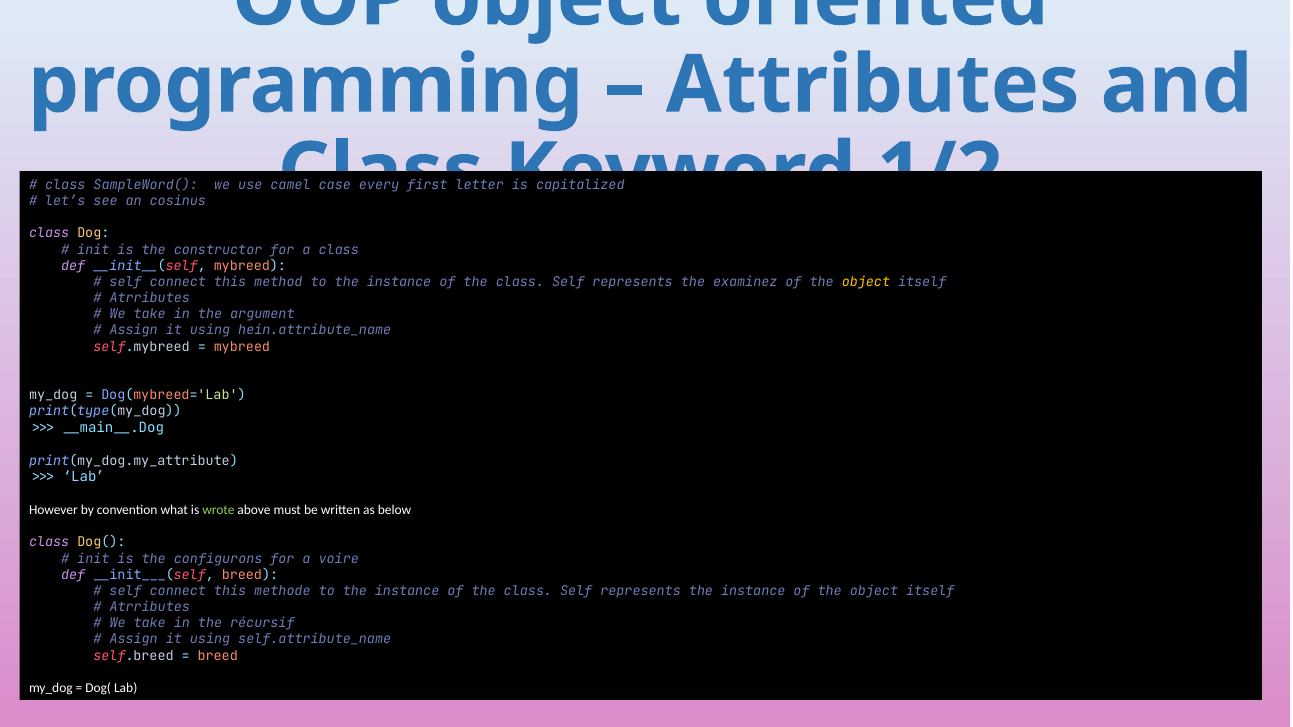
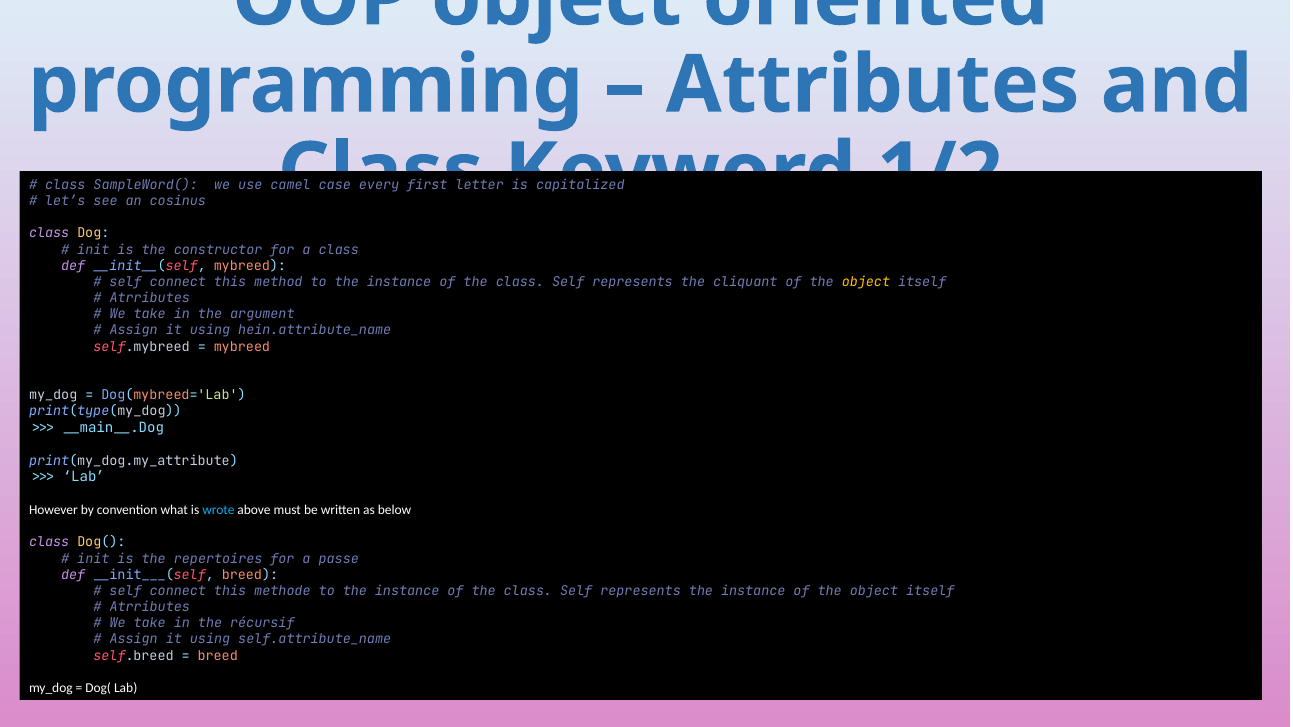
examinez: examinez -> cliquant (745, 282)
wrote colour: light green -> light blue (218, 510)
configurons: configurons -> repertoires (218, 559)
voire: voire -> passe (339, 559)
